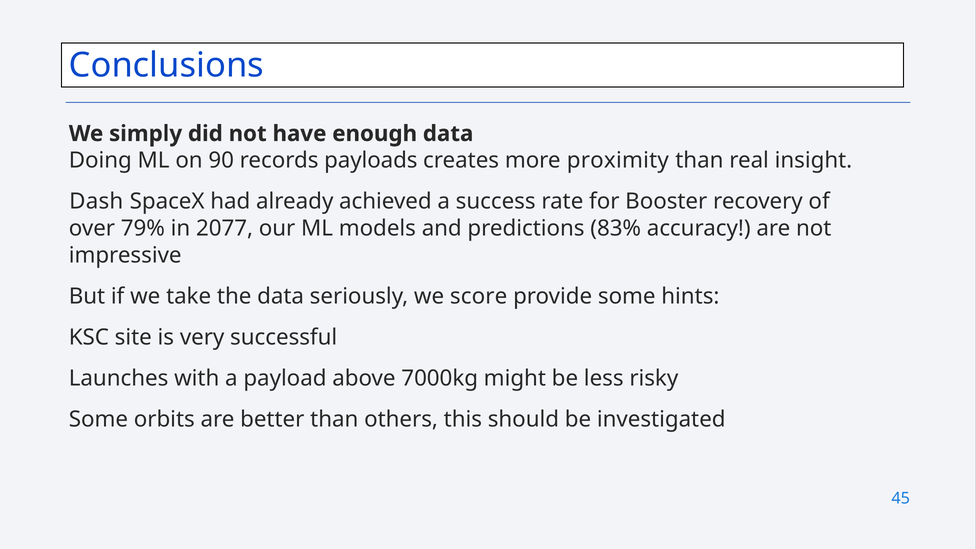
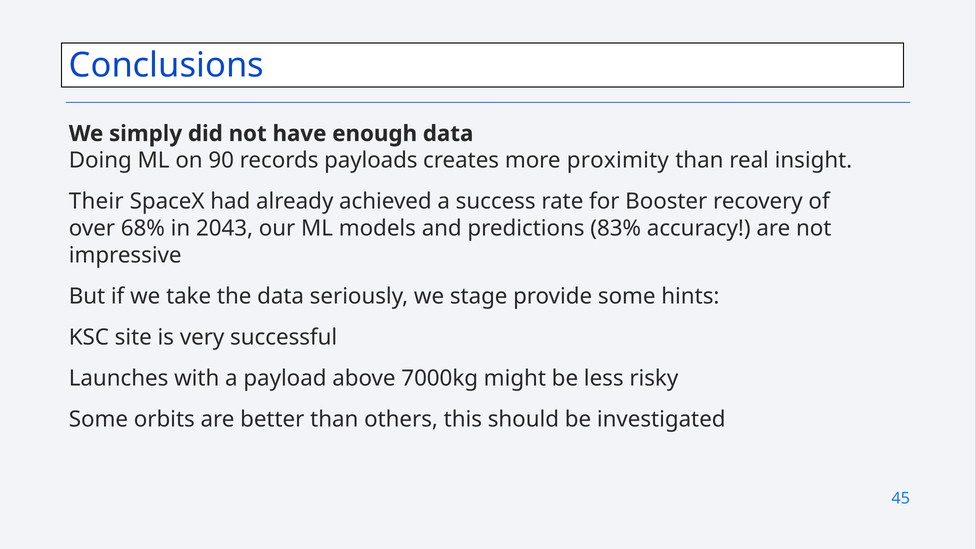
Dash: Dash -> Their (96, 202)
79%: 79% -> 68% (143, 228)
2077: 2077 -> 2043 (225, 228)
score: score -> stage (479, 296)
